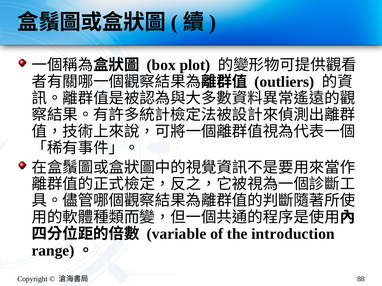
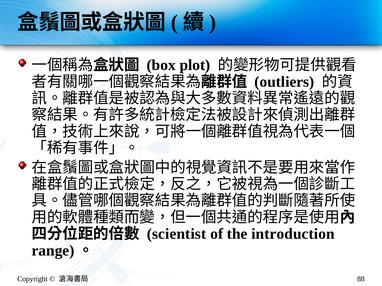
variable: variable -> scientist (176, 234)
